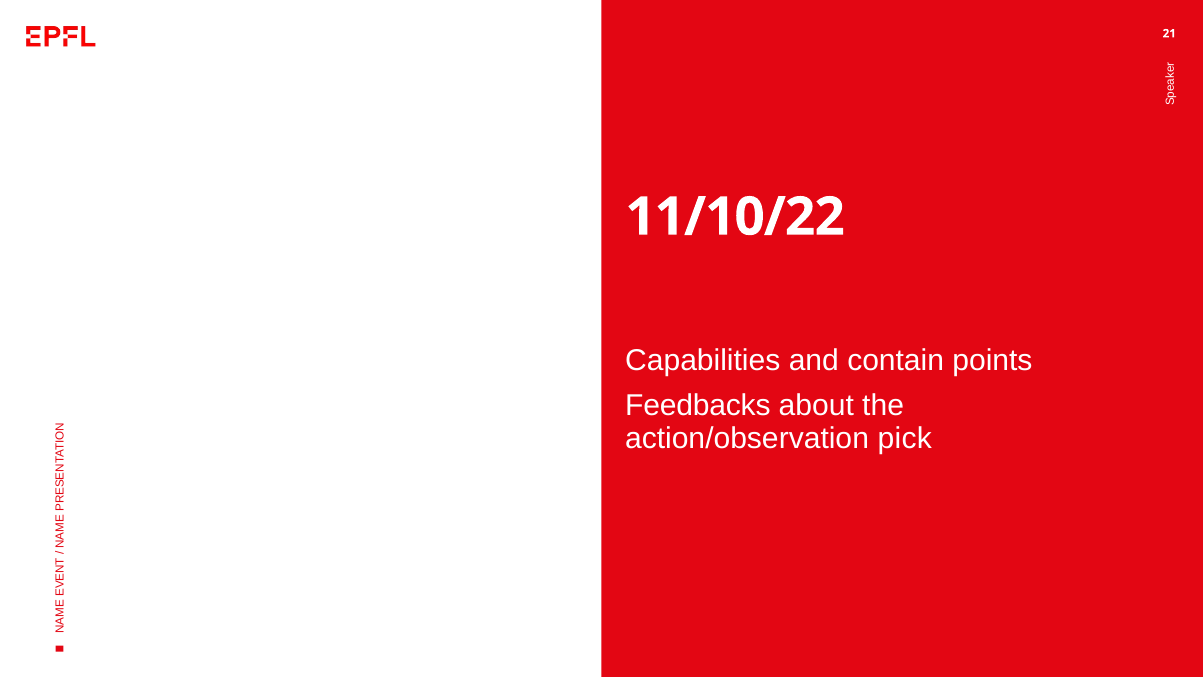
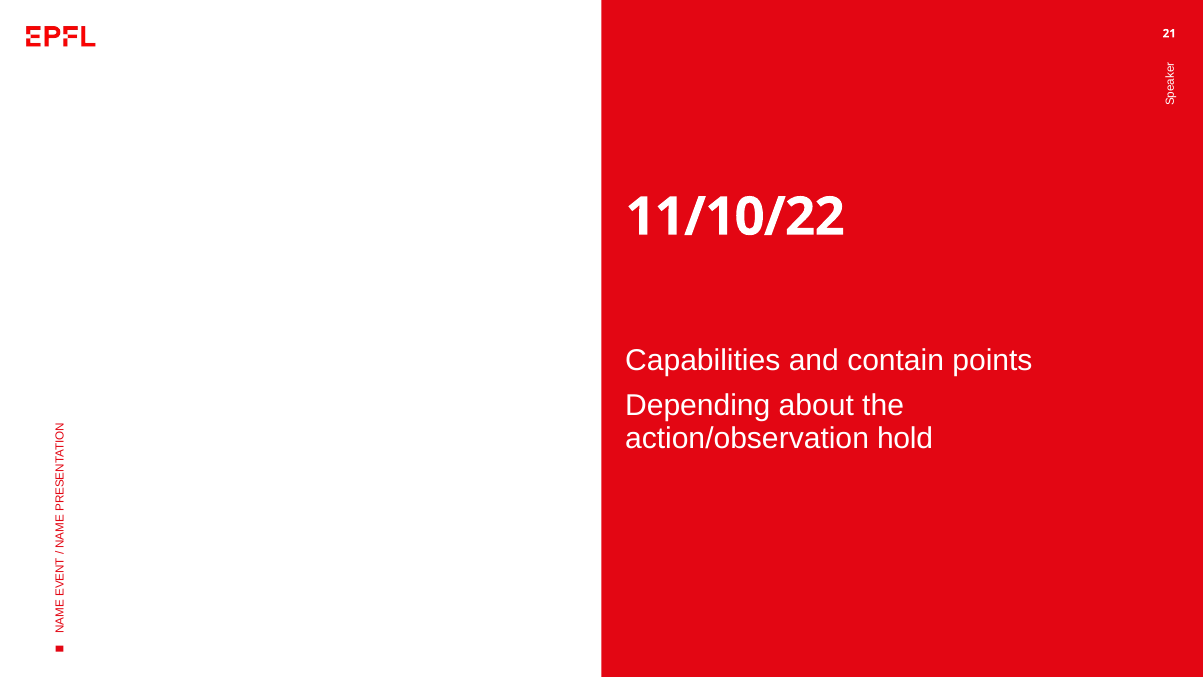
Feedbacks: Feedbacks -> Depending (698, 405)
pick: pick -> hold (905, 438)
